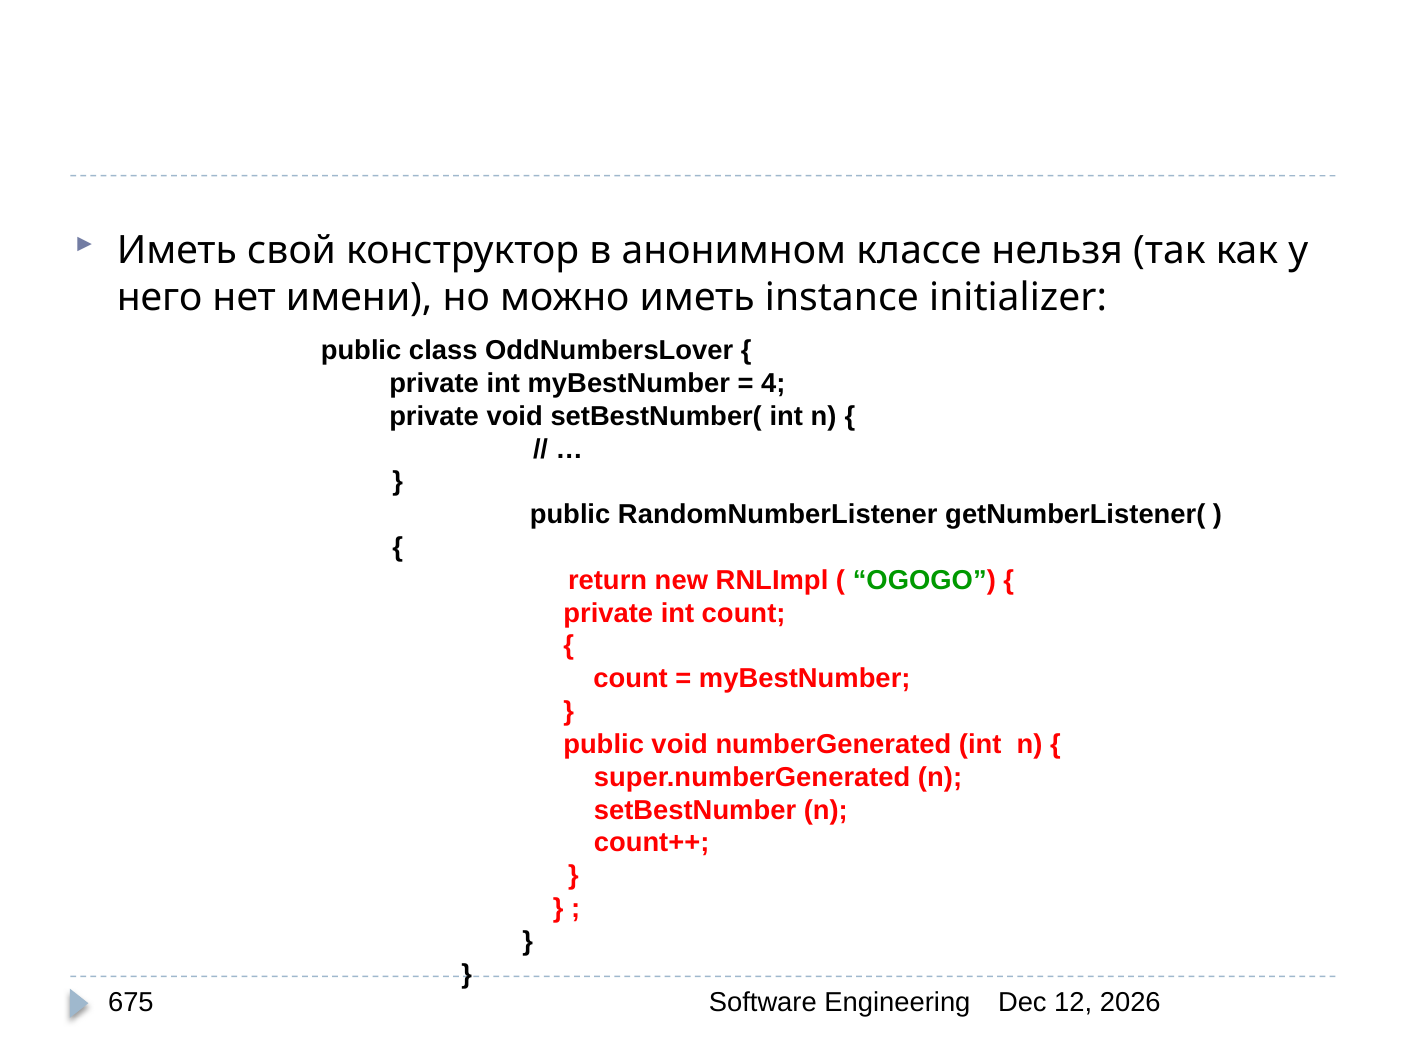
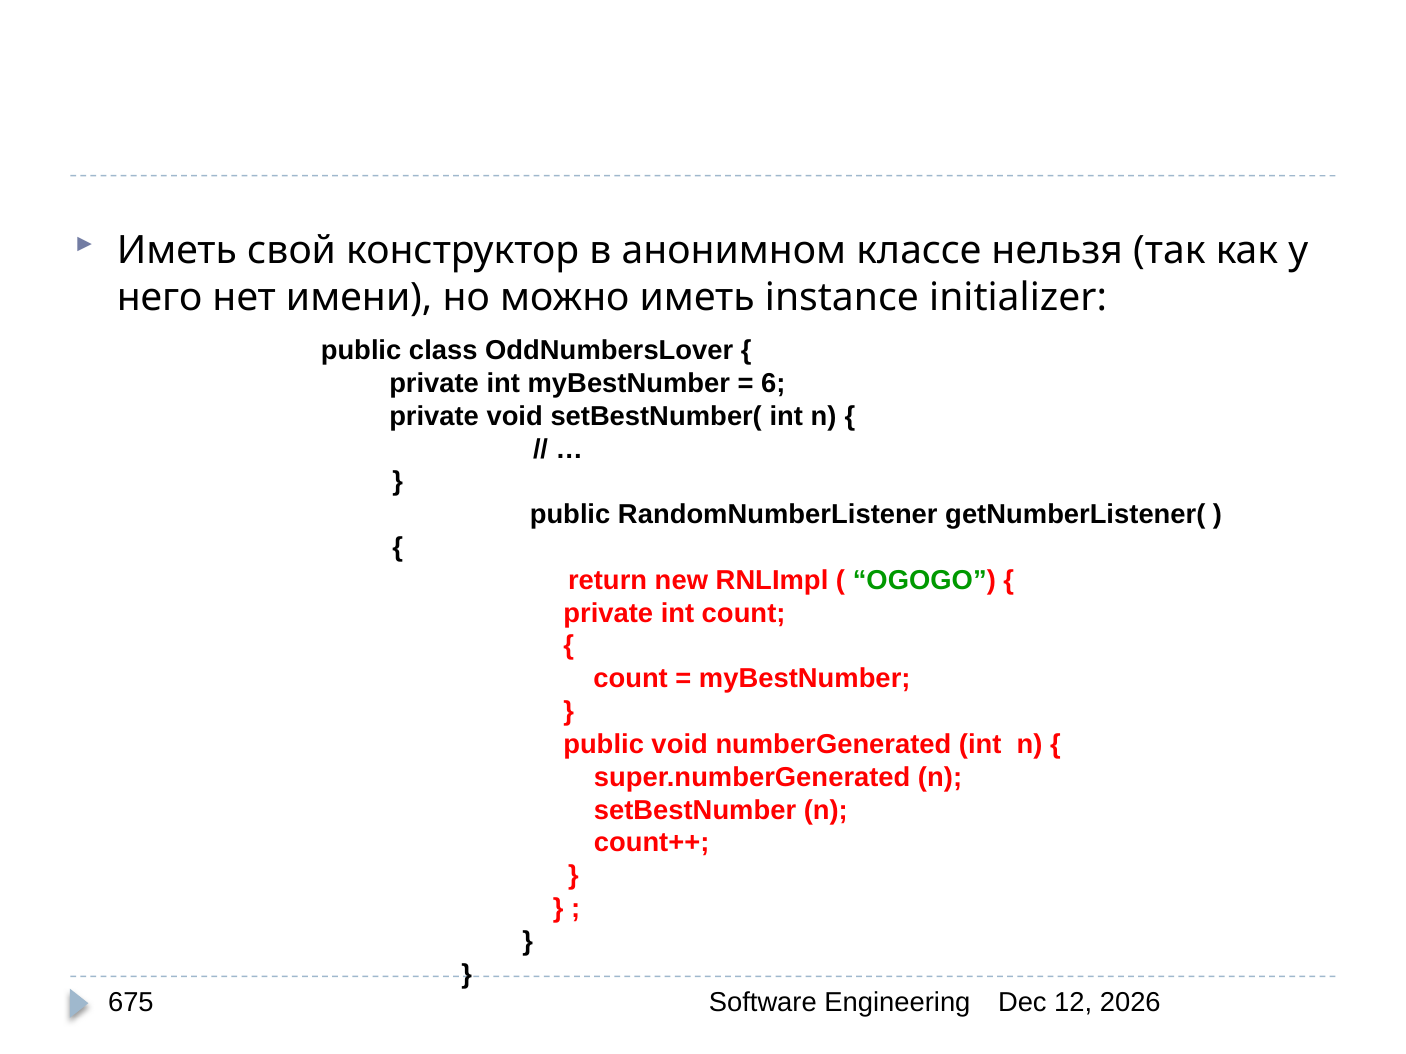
4: 4 -> 6 (773, 384)
